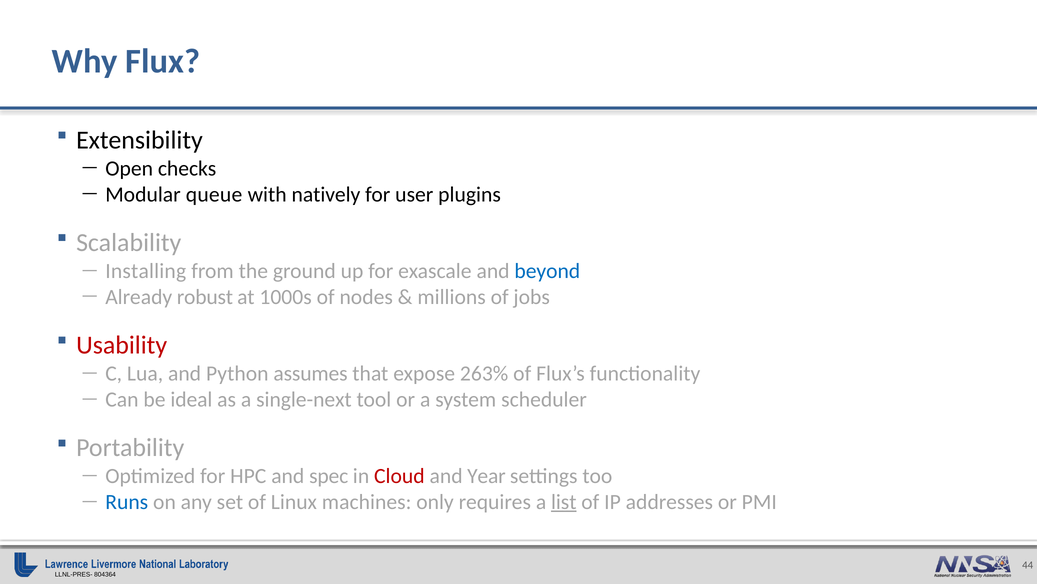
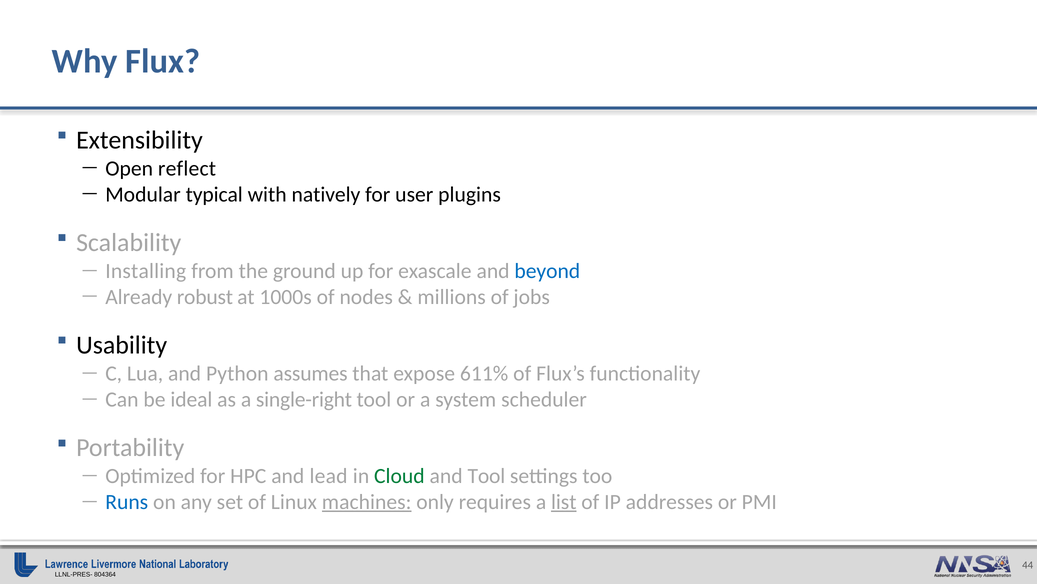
checks: checks -> reflect (187, 168)
queue: queue -> typical (214, 194)
Usability colour: red -> black (122, 345)
263%: 263% -> 611% (484, 373)
single-next: single-next -> single-right (304, 399)
spec: spec -> lead (329, 475)
Cloud colour: red -> green (399, 475)
and Year: Year -> Tool (486, 475)
machines underline: none -> present (367, 501)
